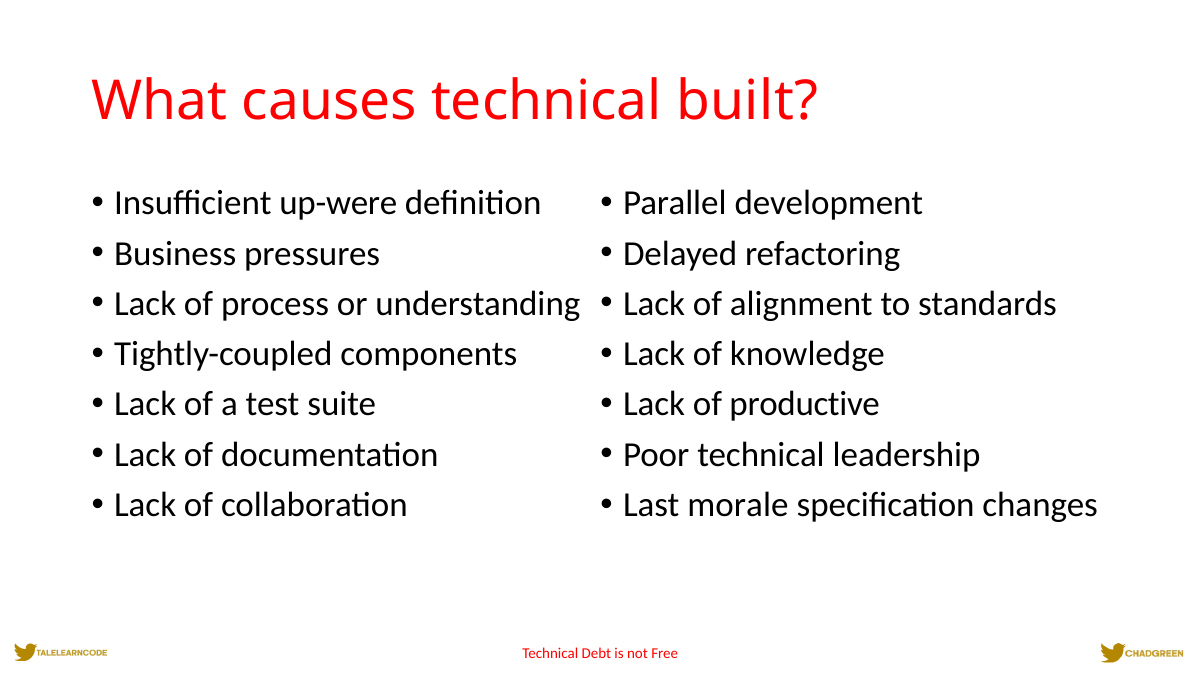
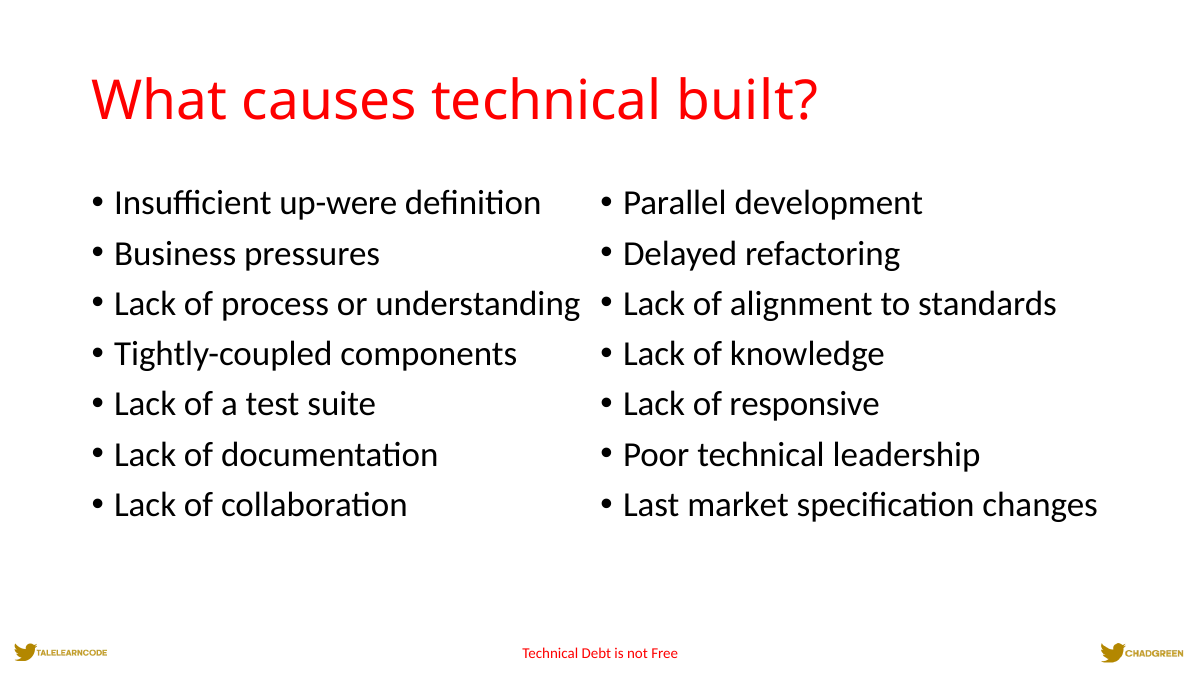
productive: productive -> responsive (805, 404)
morale: morale -> market (738, 505)
